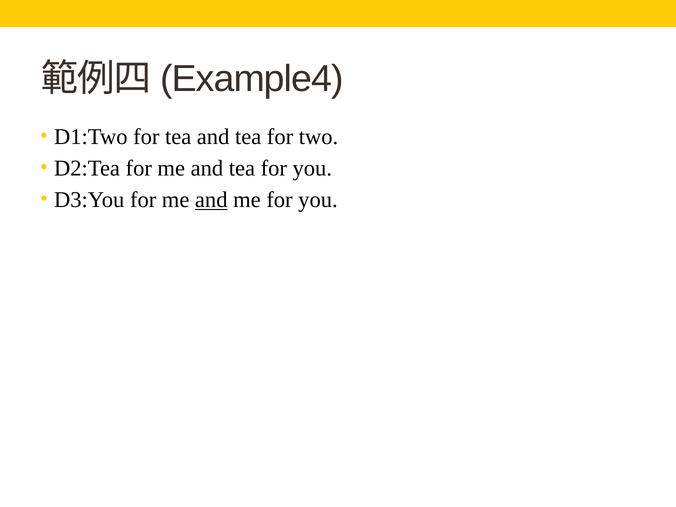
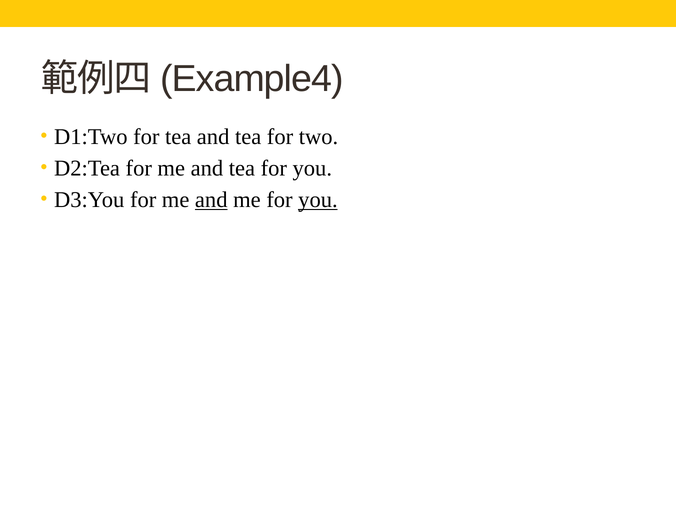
you underline: none -> present (318, 200)
